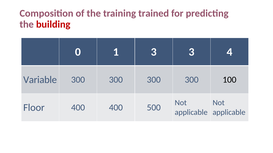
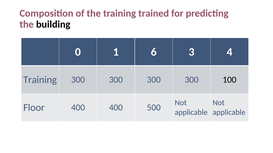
building colour: red -> black (53, 24)
1 3: 3 -> 6 (154, 52)
Variable: Variable -> Training (40, 80)
